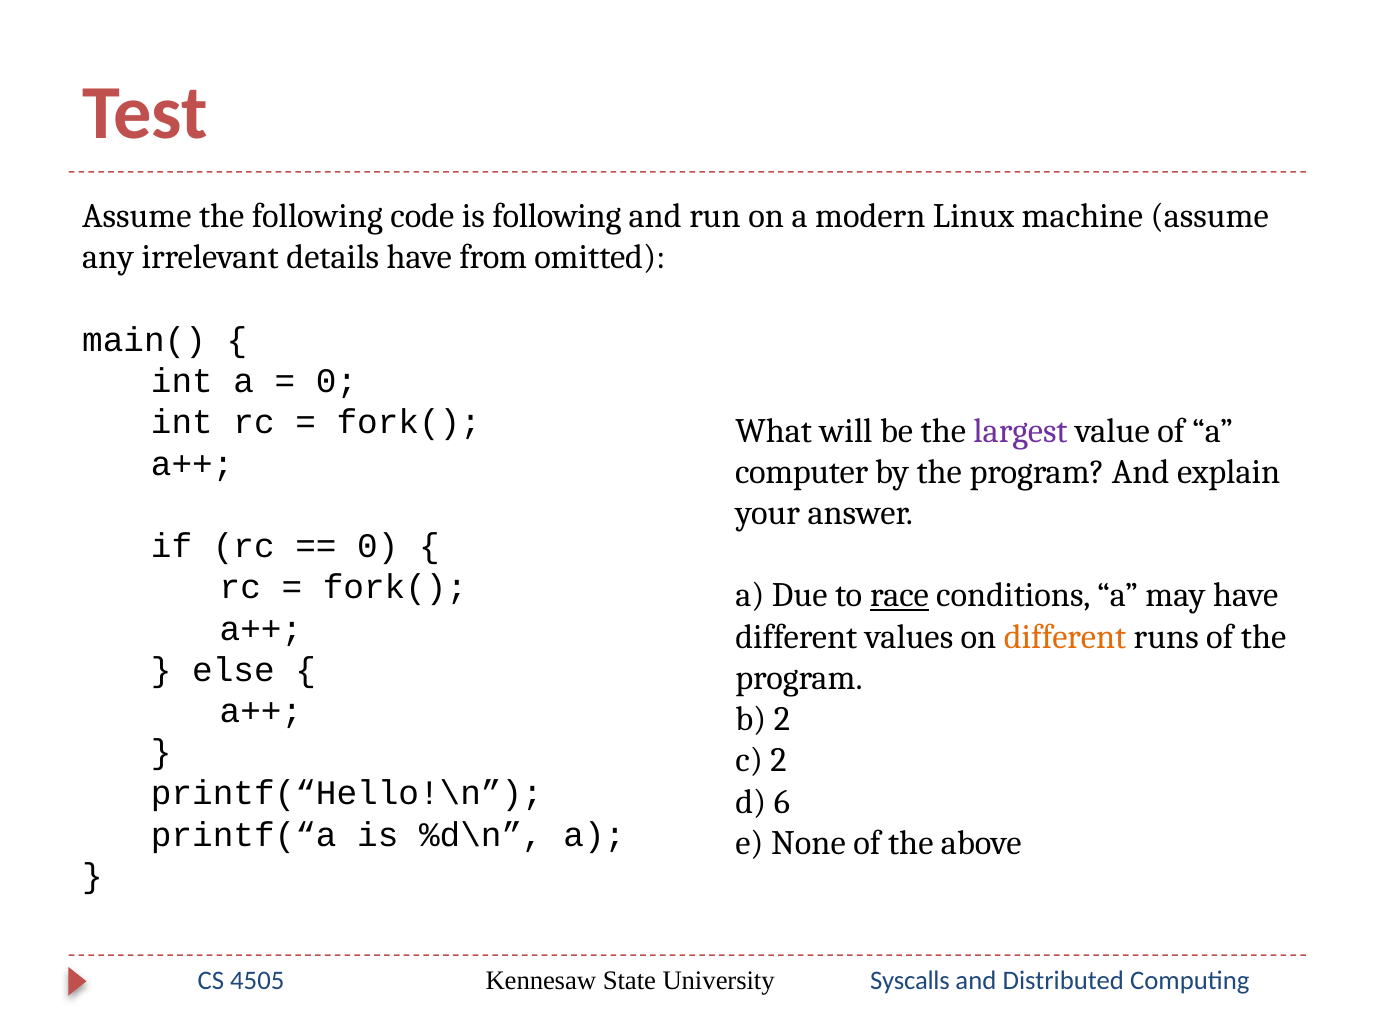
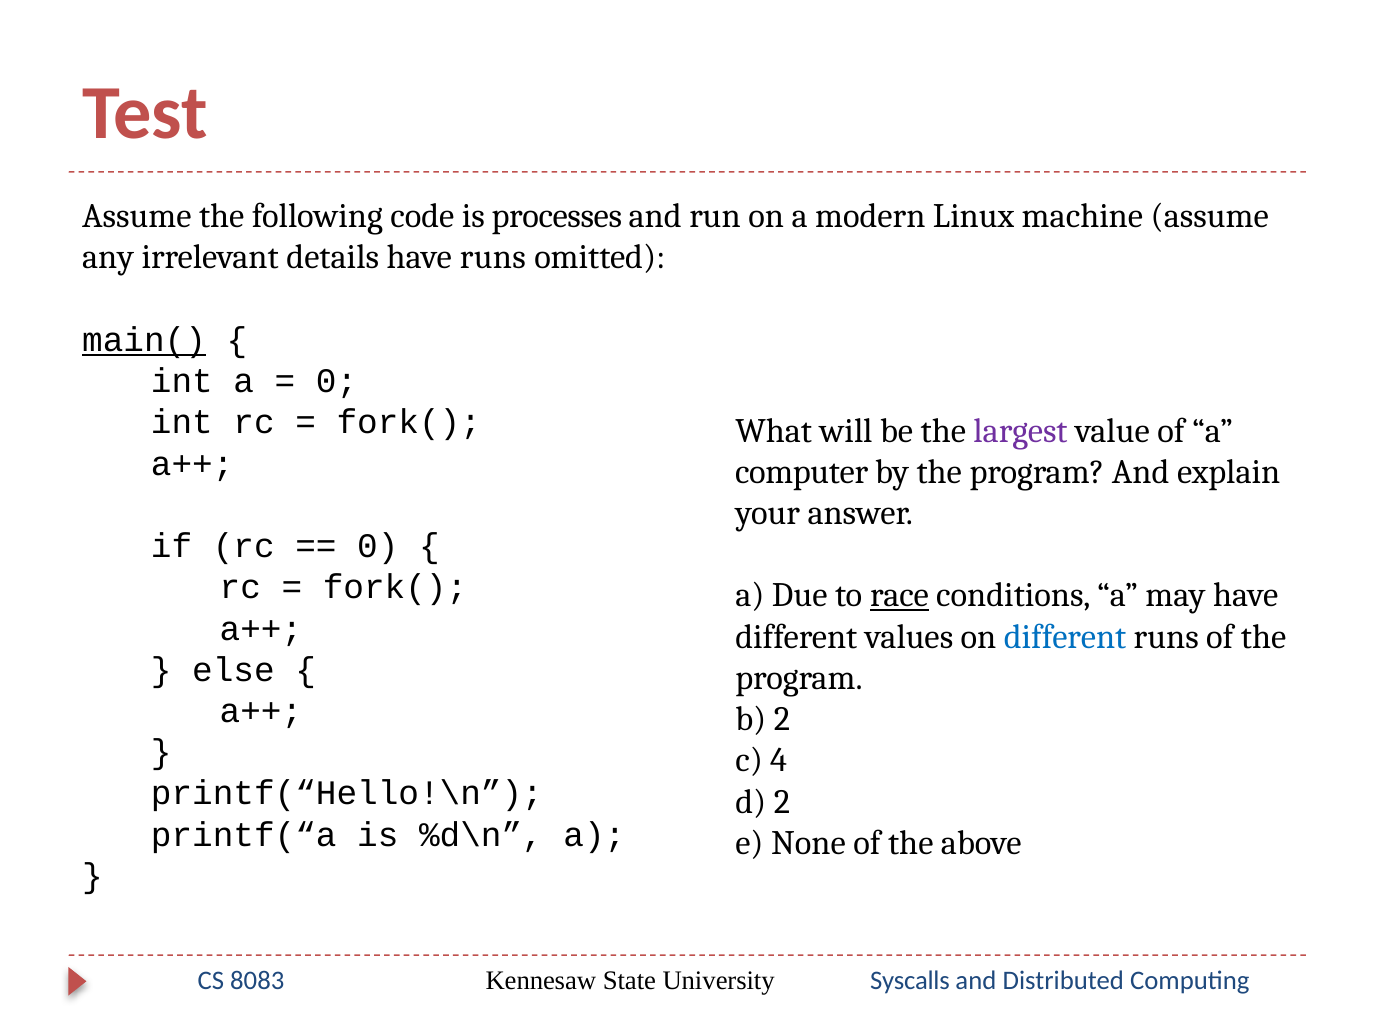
is following: following -> processes (557, 216)
have from: from -> runs (493, 258)
main( underline: none -> present (144, 340)
different colour: orange -> blue (1065, 637)
c 2: 2 -> 4 (779, 761)
d 6: 6 -> 2 (782, 802)
4505: 4505 -> 8083 (257, 981)
